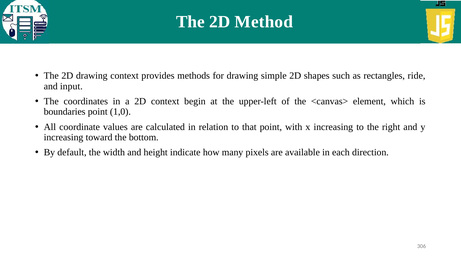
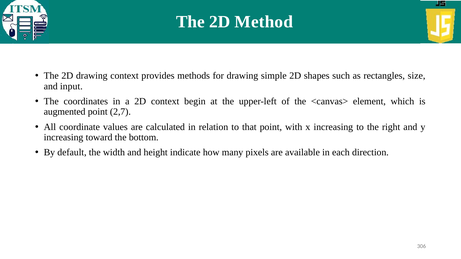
ride: ride -> size (417, 76)
boundaries: boundaries -> augmented (65, 112)
1,0: 1,0 -> 2,7 (120, 112)
